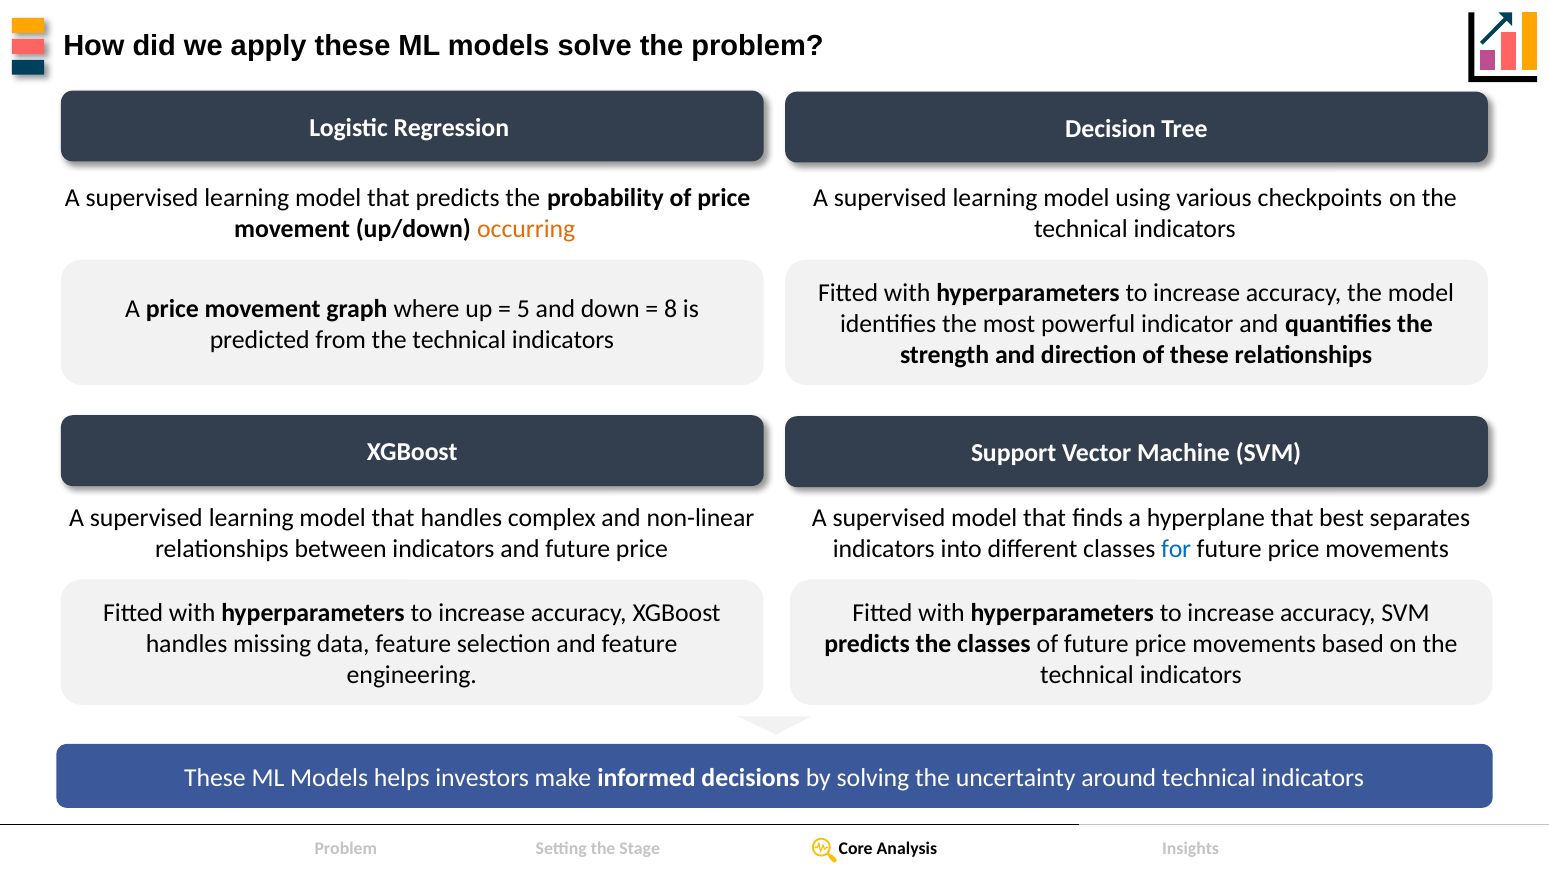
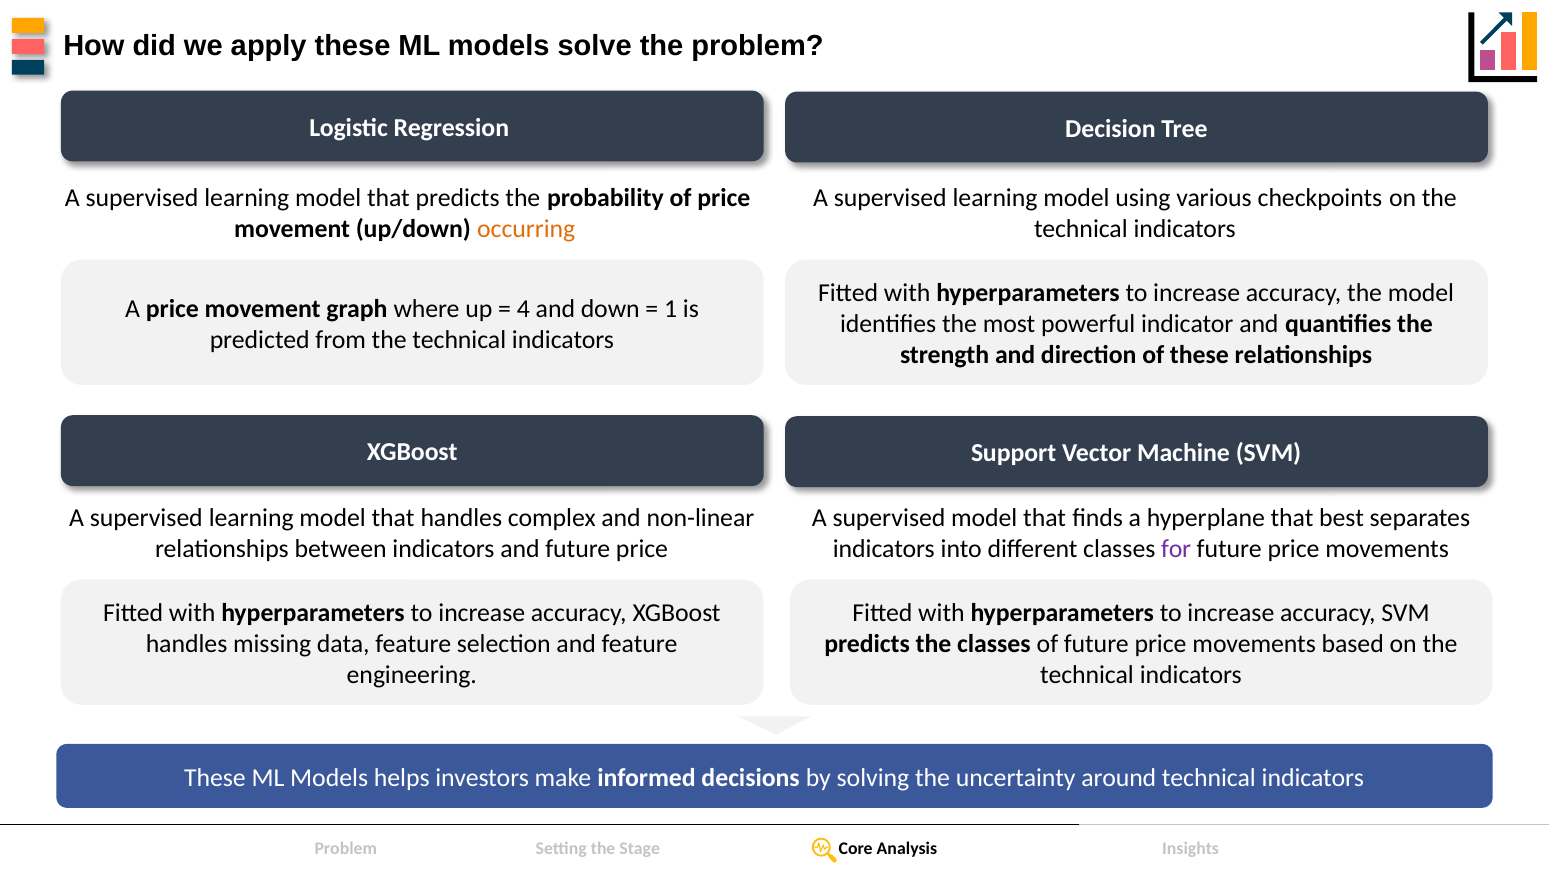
5: 5 -> 4 (523, 309)
8: 8 -> 1 (671, 309)
for colour: blue -> purple (1176, 549)
